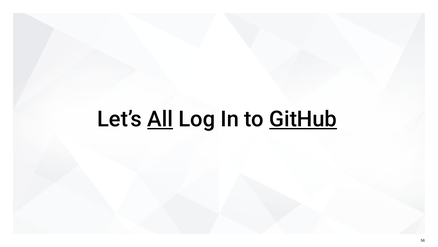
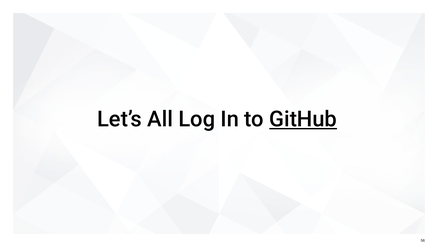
All underline: present -> none (160, 119)
